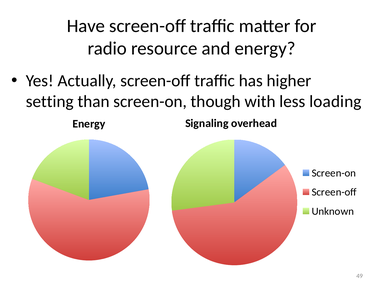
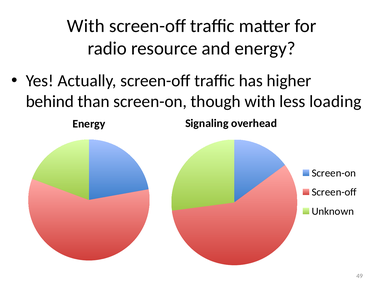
Have: Have -> With (86, 26)
setting: setting -> behind (50, 102)
